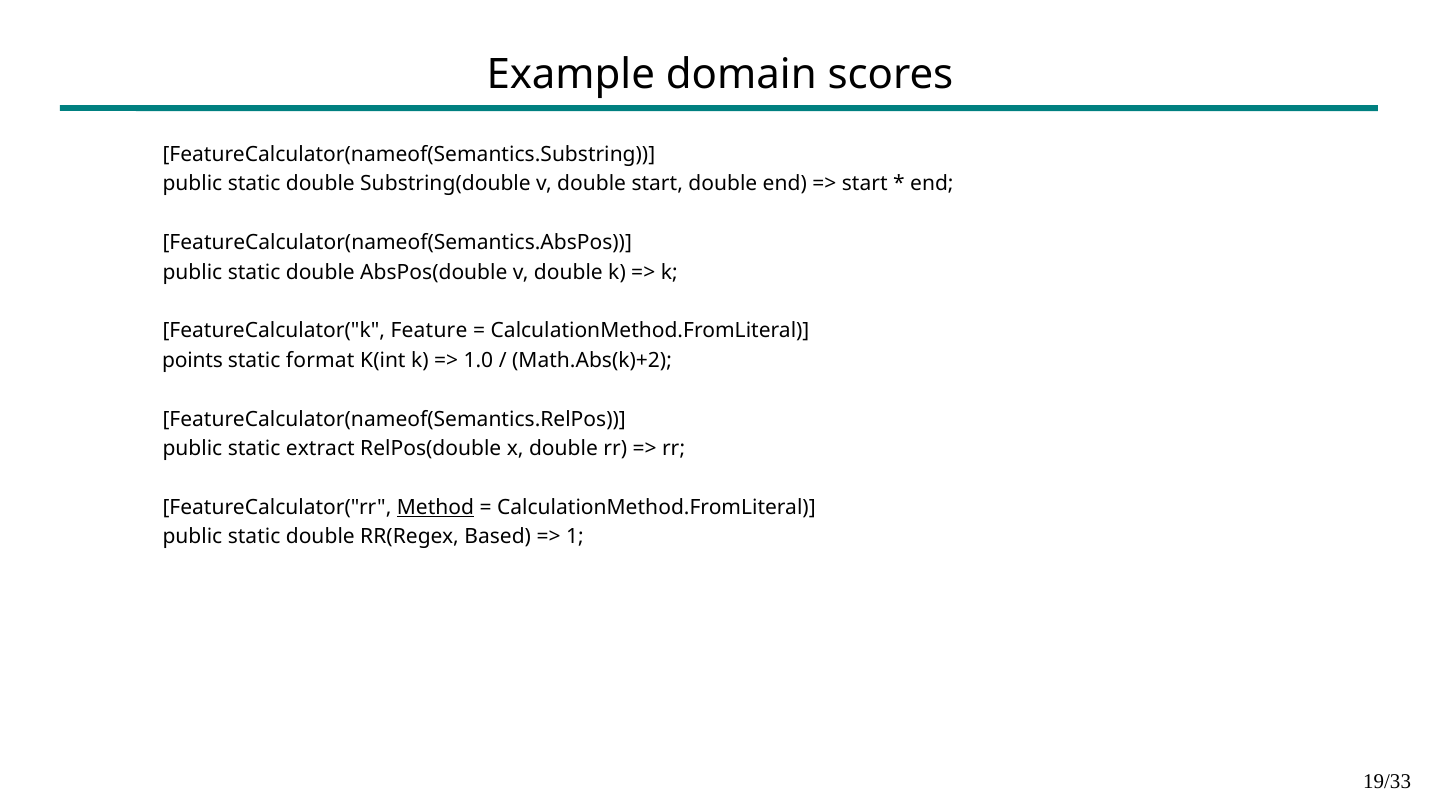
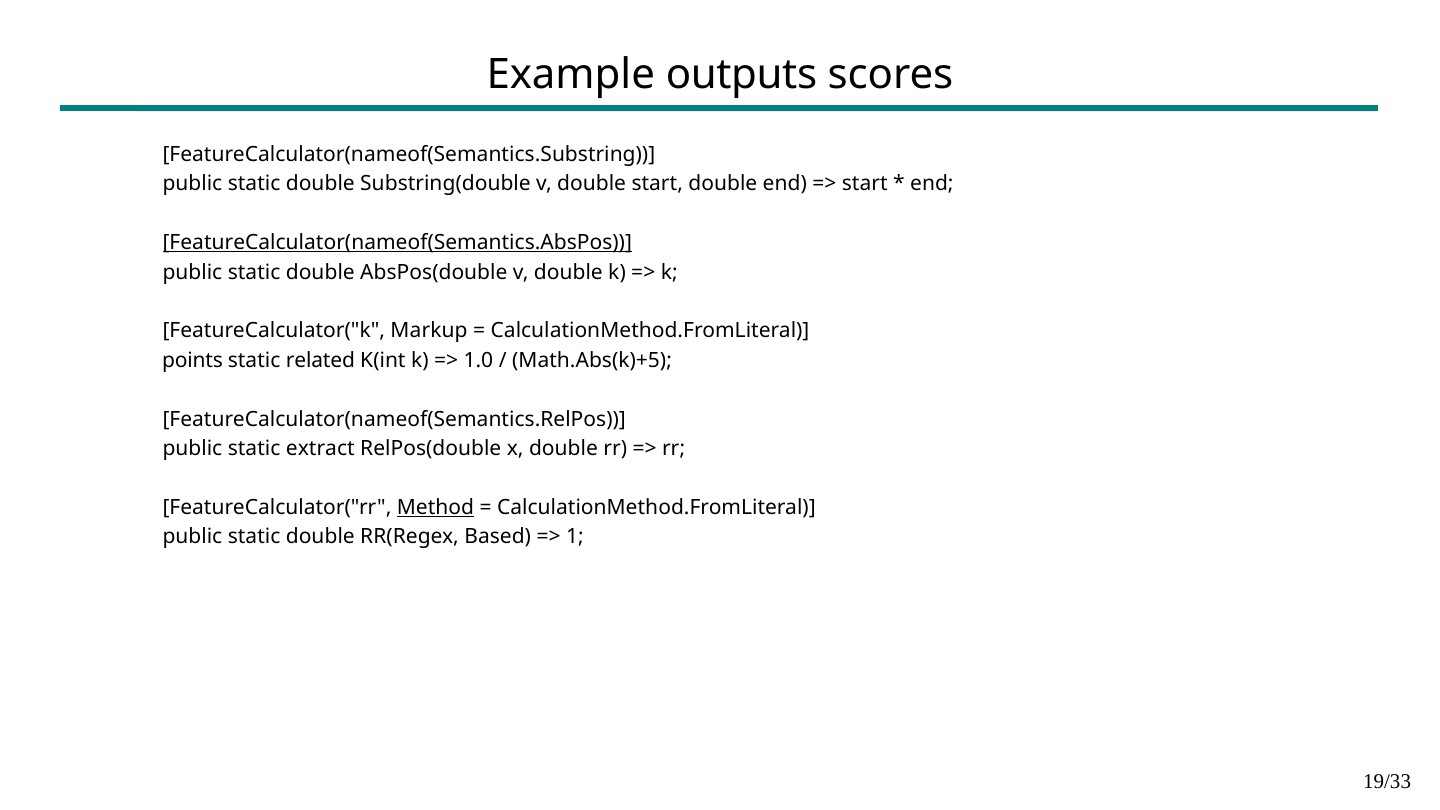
domain: domain -> outputs (741, 75)
FeatureCalculator(nameof(Semantics.AbsPos underline: none -> present (397, 243)
Feature: Feature -> Markup (429, 331)
format: format -> related (320, 360)
Math.Abs(k)+2: Math.Abs(k)+2 -> Math.Abs(k)+5 (592, 360)
